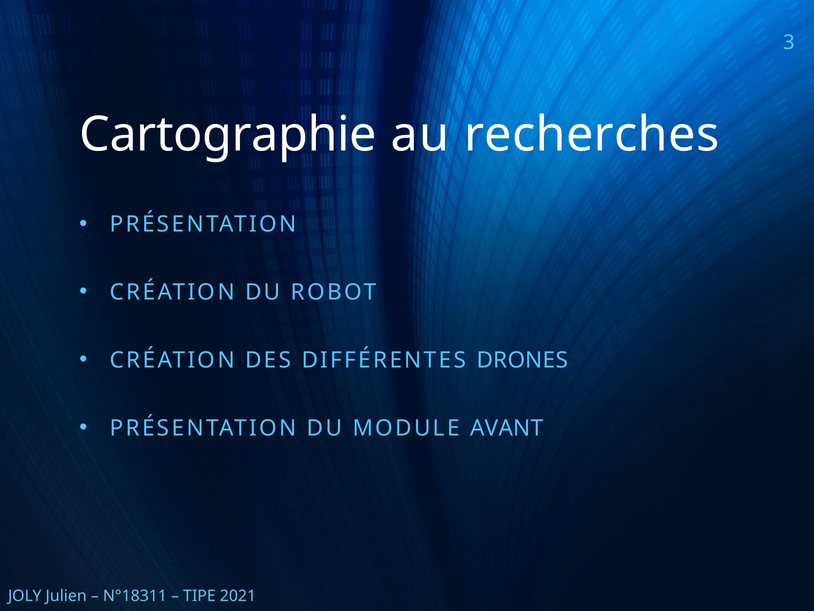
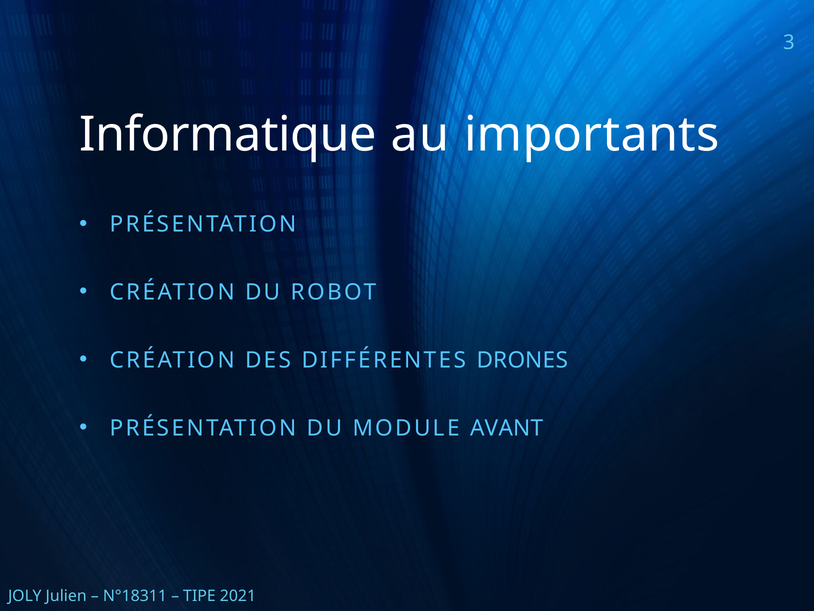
Cartographie: Cartographie -> Informatique (228, 135)
recherches: recherches -> importants (592, 135)
